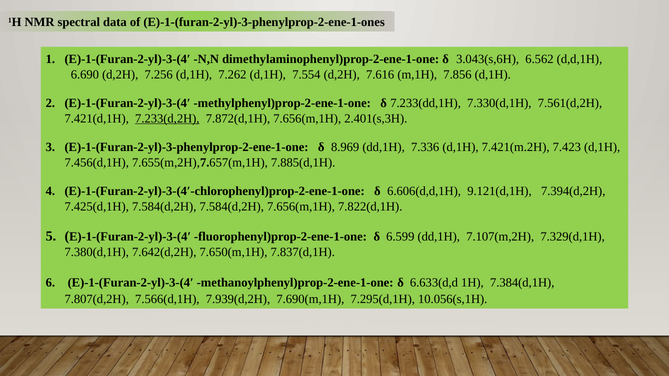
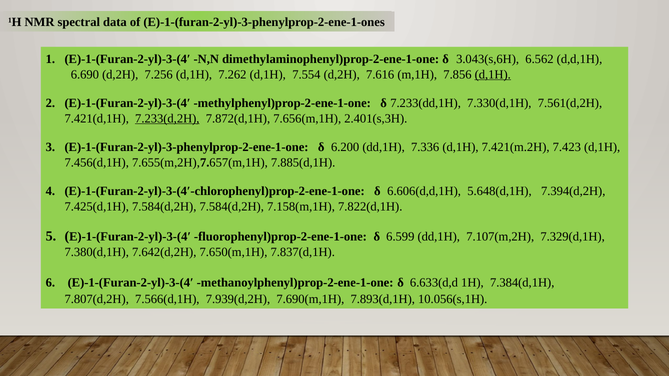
d,1H underline: none -> present (493, 74)
8.969: 8.969 -> 6.200 (345, 147)
9.121(d,1H: 9.121(d,1H -> 5.648(d,1H (499, 192)
7.584(d,2H 7.656(m,1H: 7.656(m,1H -> 7.158(m,1H (301, 207)
7.295(d,1H: 7.295(d,1H -> 7.893(d,1H (383, 299)
